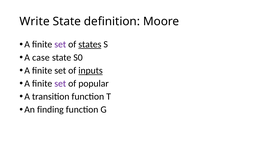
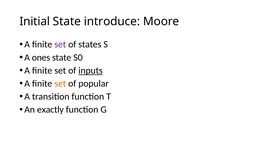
Write: Write -> Initial (35, 22)
definition: definition -> introduce (112, 22)
states underline: present -> none (90, 44)
case: case -> ones (41, 57)
set colour: purple -> orange (60, 84)
finding: finding -> exactly (50, 110)
